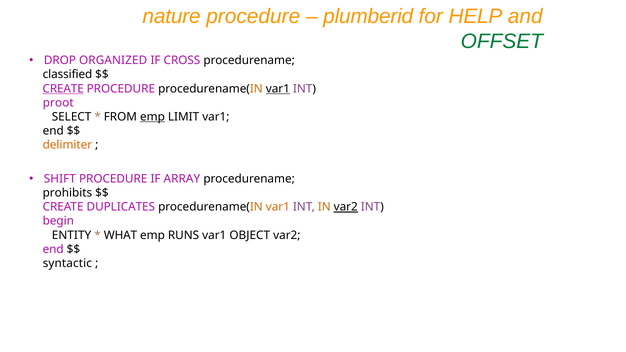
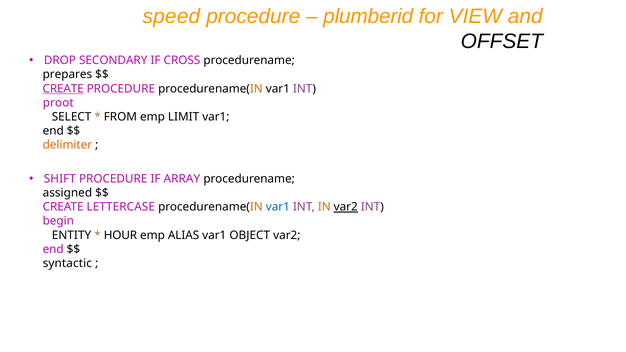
nature: nature -> speed (171, 16)
HELP: HELP -> VIEW (475, 16)
OFFSET colour: green -> black (502, 41)
ORGANIZED: ORGANIZED -> SECONDARY (113, 61)
classified: classified -> prepares (67, 75)
var1 underline: present -> none (278, 89)
emp underline: present -> none (152, 117)
prohibits: prohibits -> assigned (67, 193)
DUPLICATES: DUPLICATES -> LETTERCASE (121, 207)
var1 colour: orange -> blue (278, 207)
WHAT: WHAT -> HOUR (120, 235)
RUNS: RUNS -> ALIAS (184, 235)
